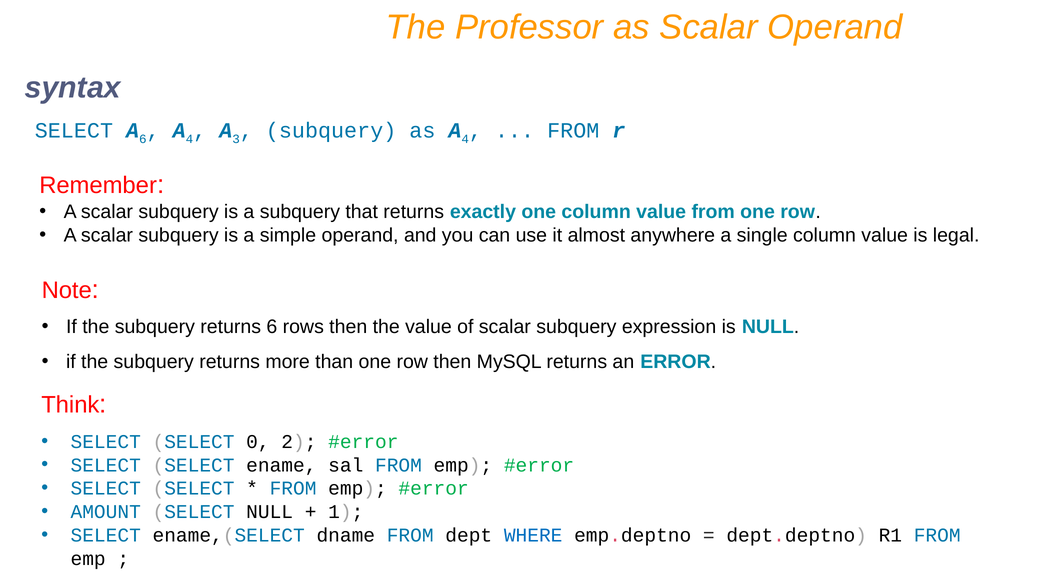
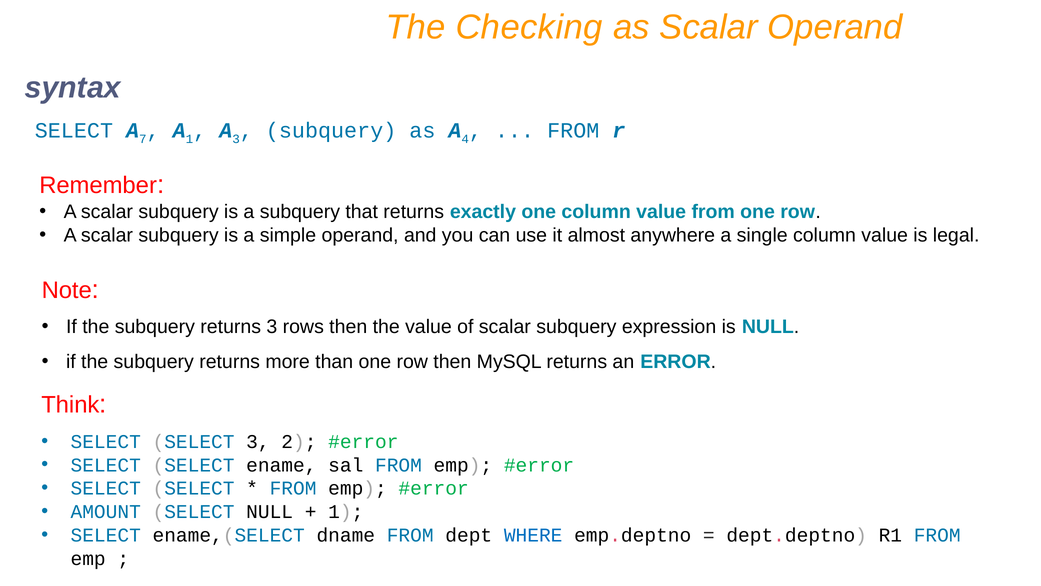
Professor: Professor -> Checking (529, 27)
A 6: 6 -> 7 (143, 139)
4: 4 -> 1 (189, 139)
returns 6: 6 -> 3 (272, 327)
SELECT 0: 0 -> 3 (258, 441)
